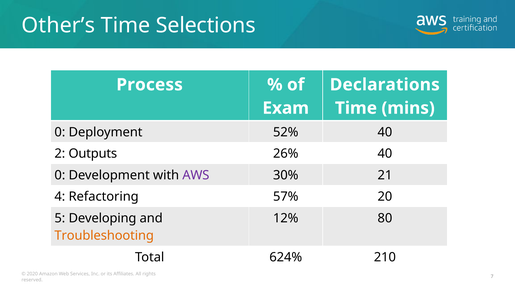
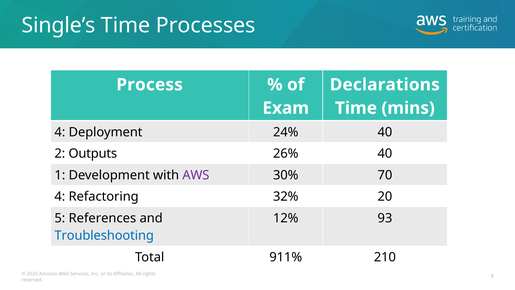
Other’s: Other’s -> Single’s (59, 25)
Selections: Selections -> Processes (206, 25)
0: 0 -> 4 (60, 132)
52%: 52% -> 24% (286, 132)
0: 0 -> 1 (60, 175)
21: 21 -> 70 (385, 175)
57%: 57% -> 32% (286, 196)
Developing: Developing -> References (102, 218)
80: 80 -> 93 (385, 218)
Troubleshooting colour: orange -> blue (104, 235)
624%: 624% -> 911% (286, 257)
